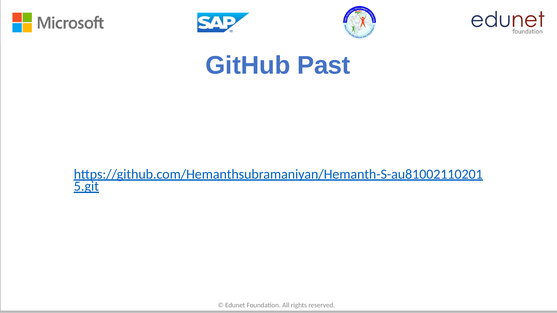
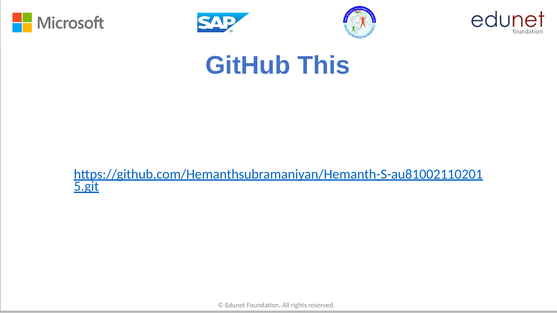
Past: Past -> This (324, 66)
